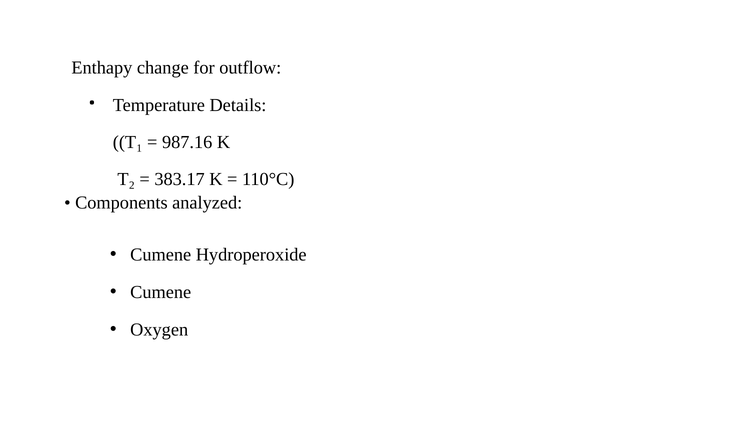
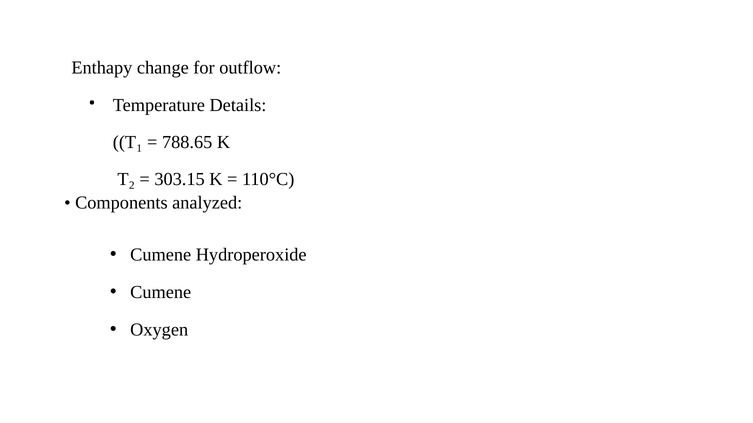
987.16: 987.16 -> 788.65 (187, 142)
383.17: 383.17 -> 303.15 (180, 180)
